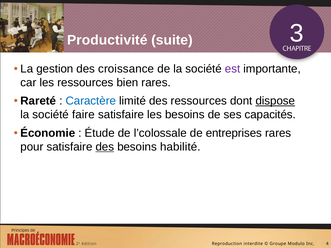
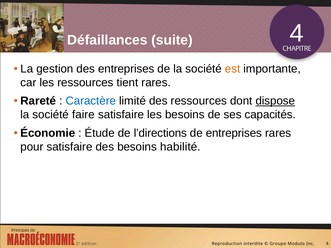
Productivité: Productivité -> Défaillances (107, 40)
suite 3: 3 -> 4 (297, 33)
des croissance: croissance -> entreprises (126, 69)
est colour: purple -> orange (233, 69)
bien: bien -> tient (127, 83)
l’colossale: l’colossale -> l’directions (160, 133)
des underline: present -> none (105, 147)
